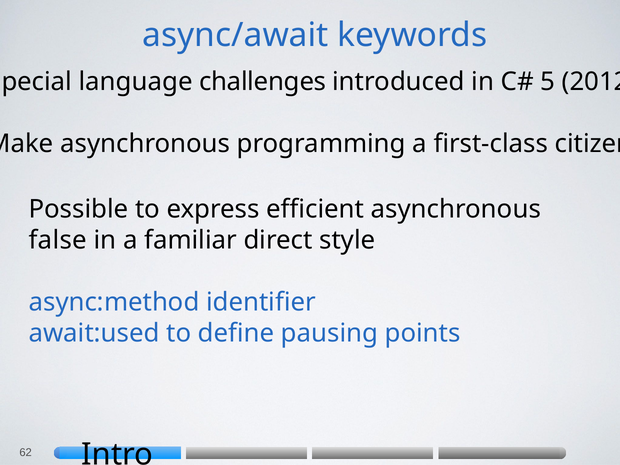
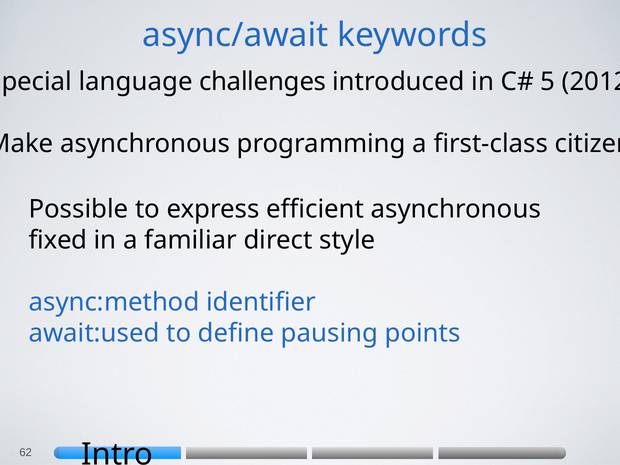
false: false -> fixed (58, 240)
